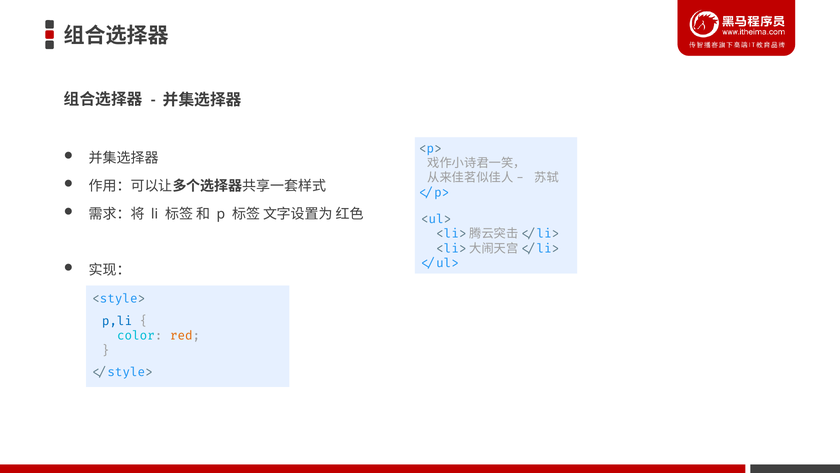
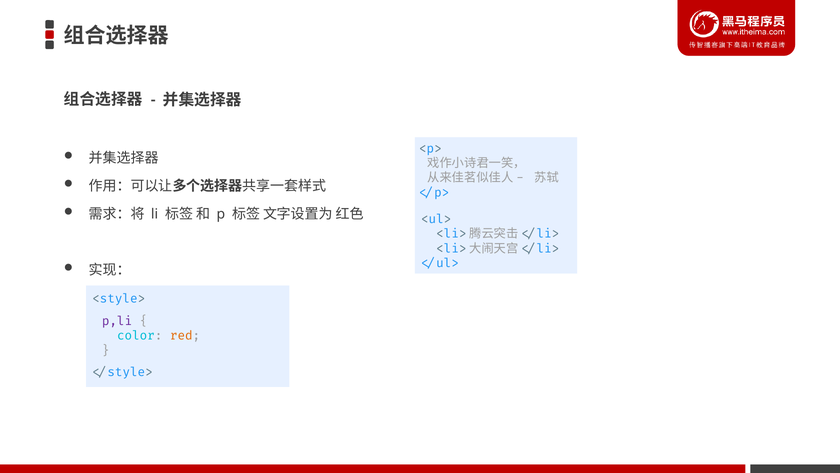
p,li colour: blue -> purple (117, 321)
